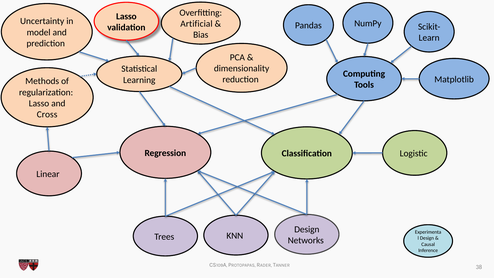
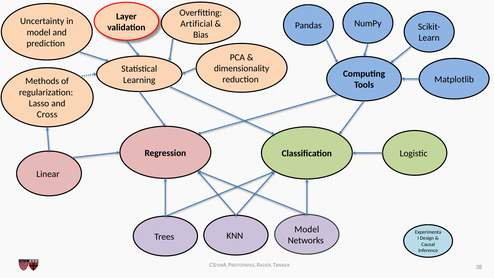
Lasso: Lasso -> Layer (126, 16)
Design: Design -> Model (307, 229)
